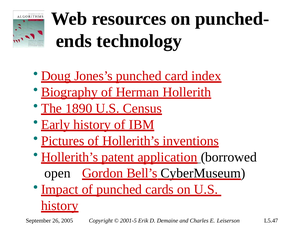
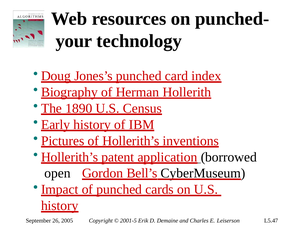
ends: ends -> your (74, 41)
